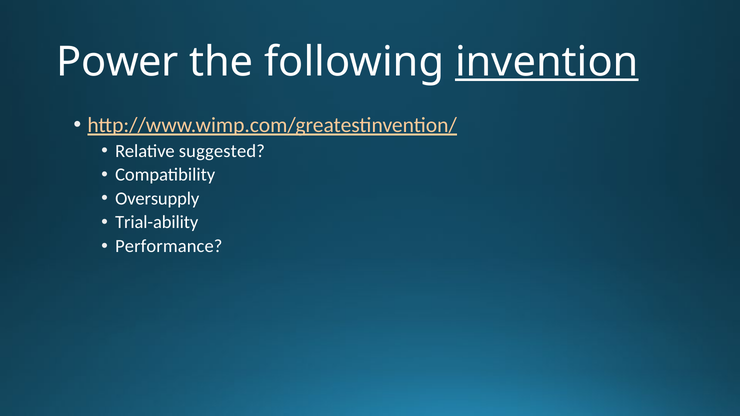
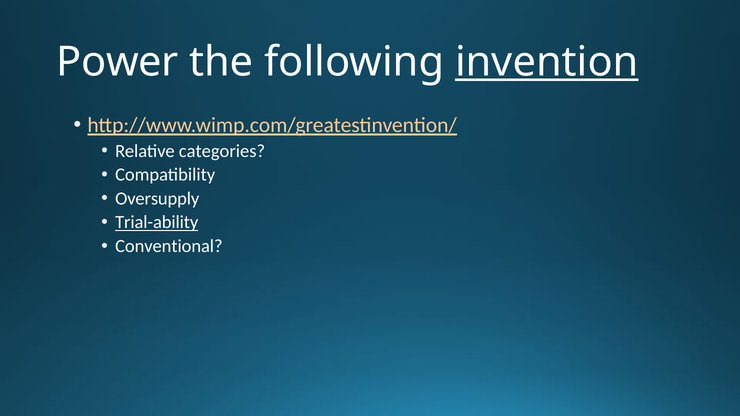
suggested: suggested -> categories (222, 151)
Trial-ability underline: none -> present (157, 222)
Performance: Performance -> Conventional (169, 246)
